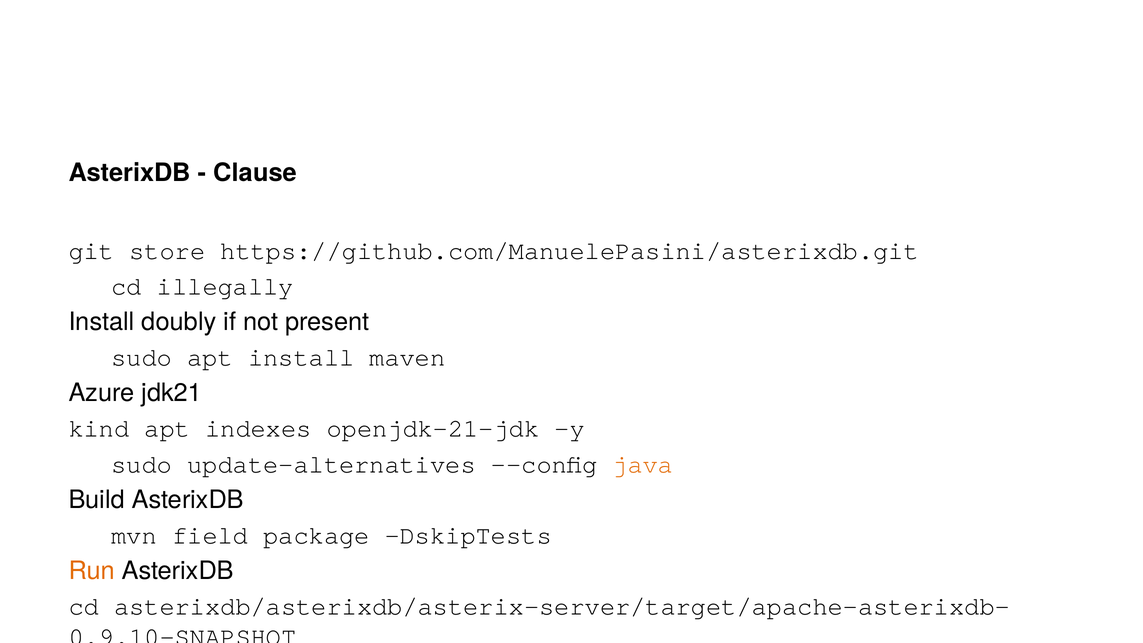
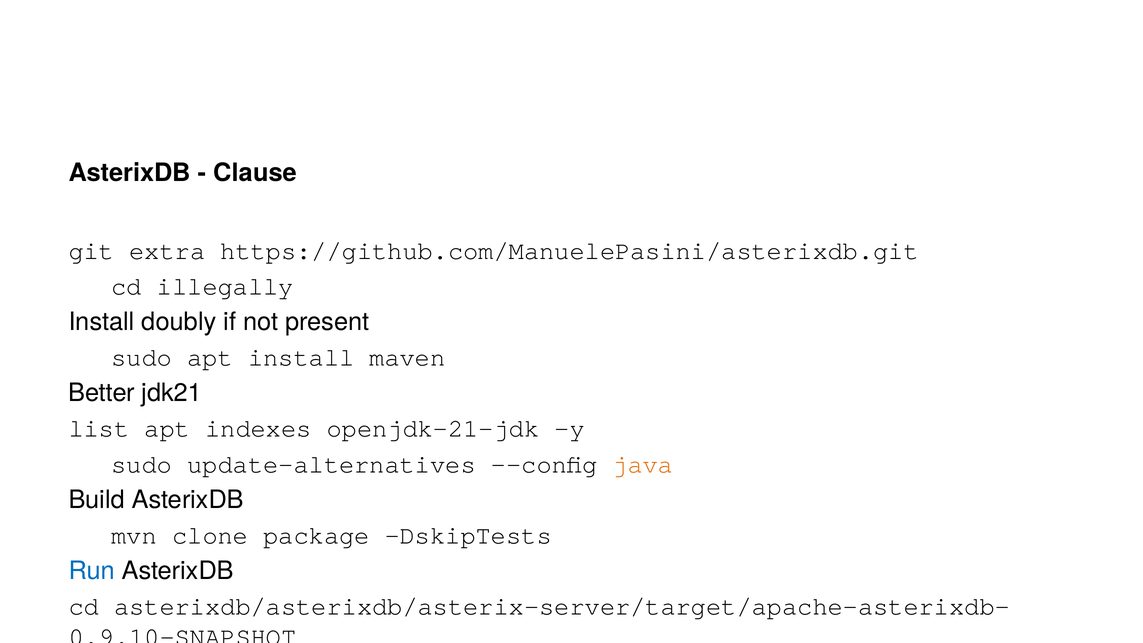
store: store -> extra (167, 251)
Azure: Azure -> Better (102, 393)
kind: kind -> list (99, 429)
field: field -> clone (210, 535)
Run colour: orange -> blue (92, 571)
